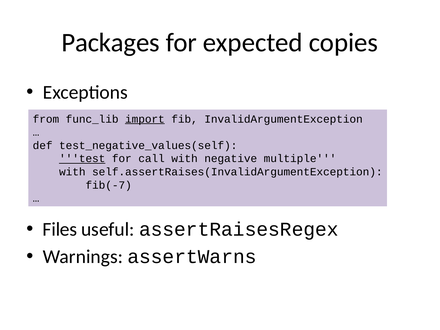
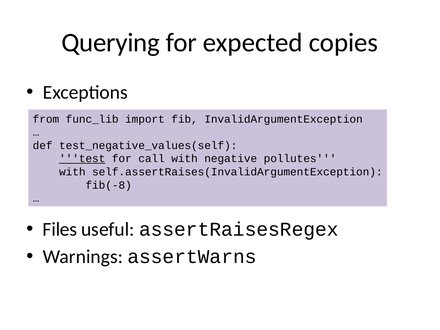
Packages: Packages -> Querying (111, 43)
import underline: present -> none (145, 119)
multiple: multiple -> pollutes (300, 159)
fib(-7: fib(-7 -> fib(-8 (109, 185)
